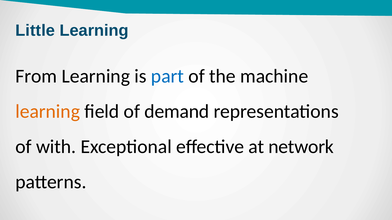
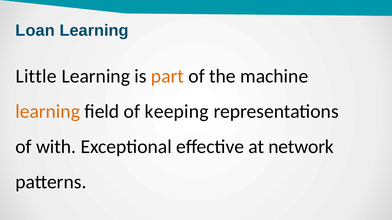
Little: Little -> Loan (35, 31)
From: From -> Little (36, 76)
part colour: blue -> orange (167, 76)
demand: demand -> keeping (177, 112)
